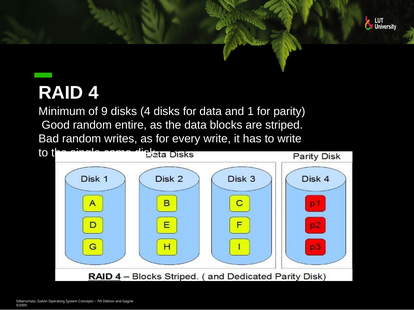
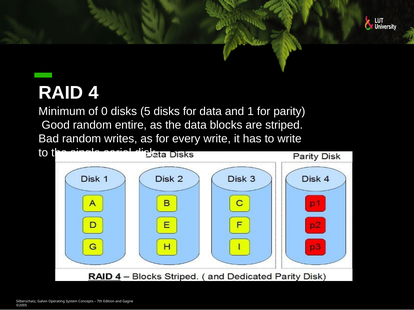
9: 9 -> 0 (104, 111)
disks 4: 4 -> 5 (145, 111)
come: come -> serial (118, 153)
